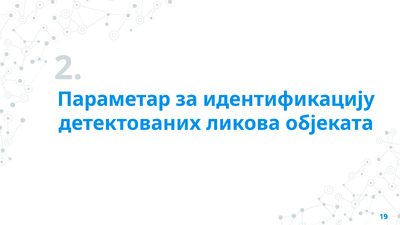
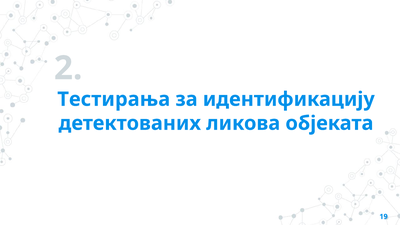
Параметар: Параметар -> Тестирања (114, 99)
